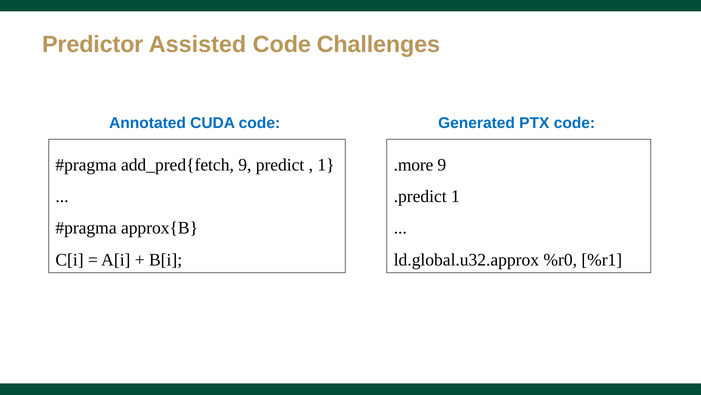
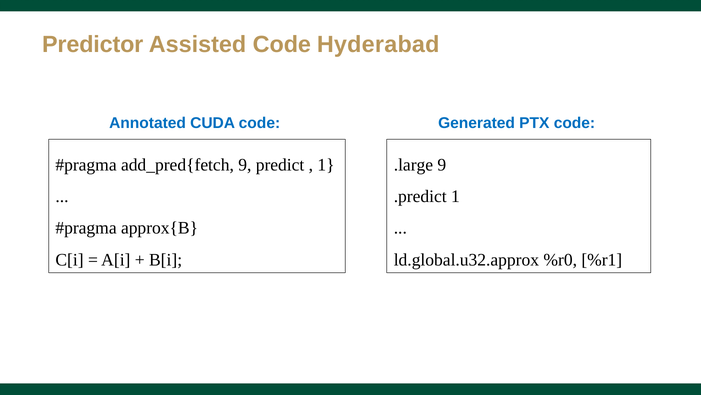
Challenges: Challenges -> Hyderabad (378, 44)
.more: .more -> .large (413, 165)
